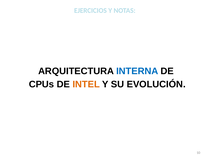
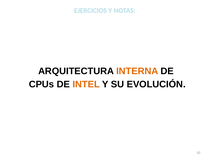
INTERNA colour: blue -> orange (137, 71)
